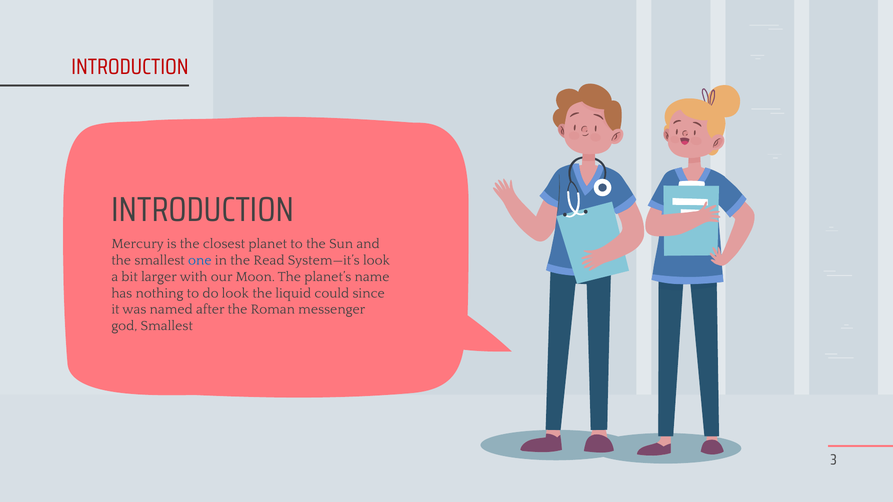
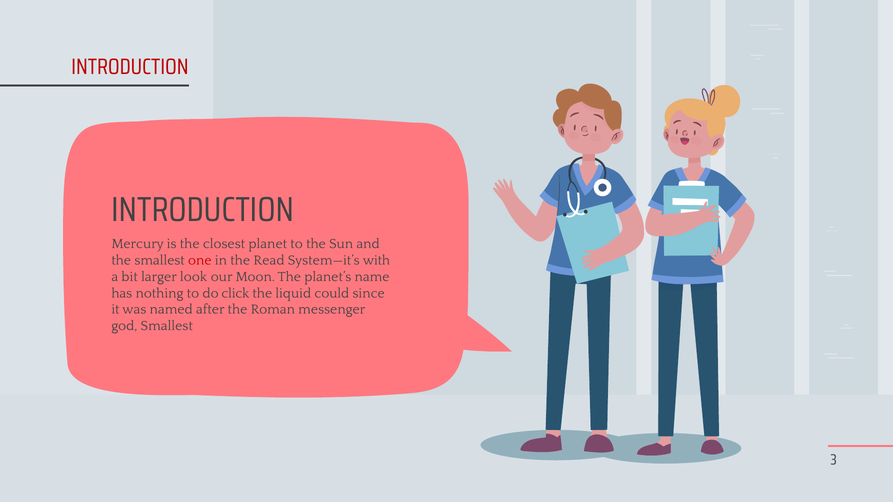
one colour: blue -> red (200, 260)
System—it’s look: look -> with (377, 260)
with: with -> look (194, 277)
do look: look -> click (235, 293)
